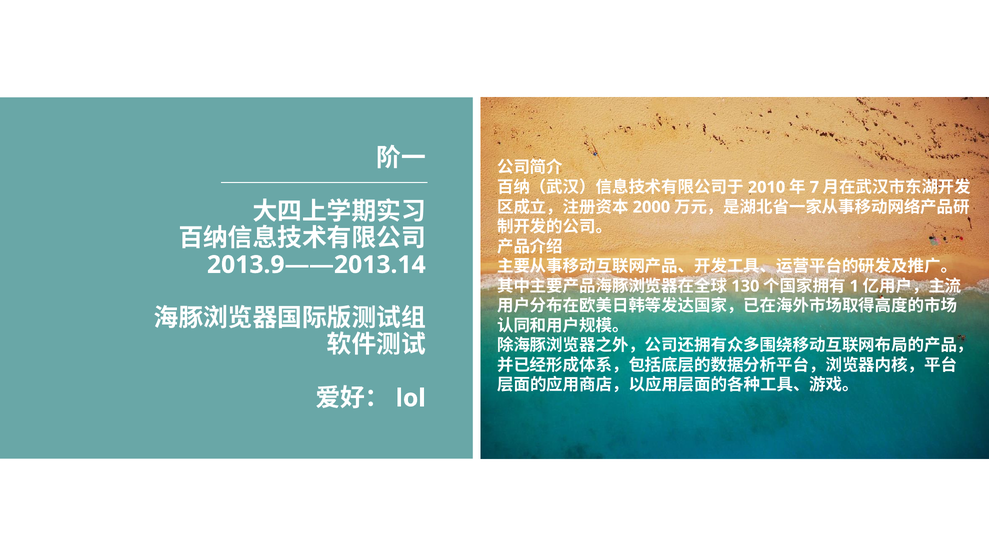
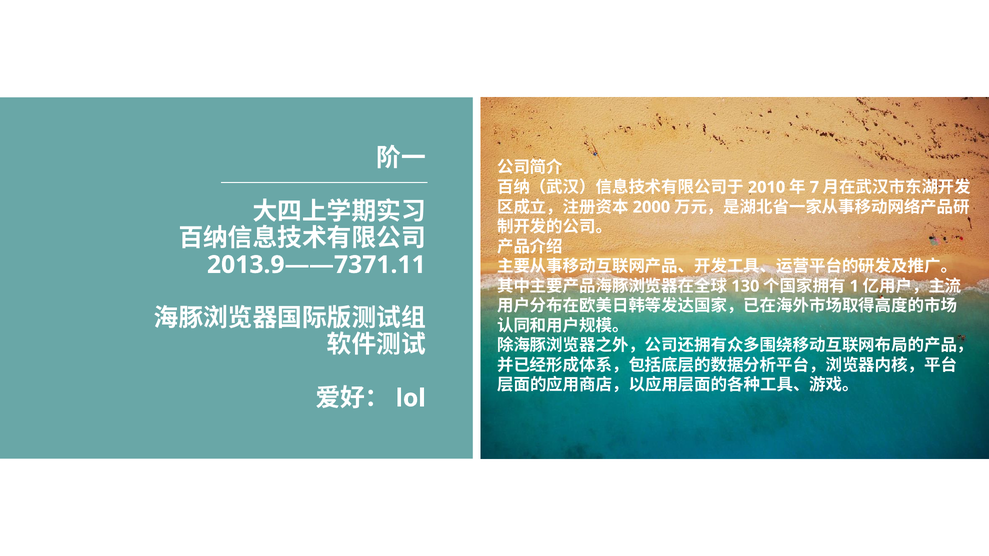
2013.9——2013.14: 2013.9——2013.14 -> 2013.9——7371.11 (316, 265)
